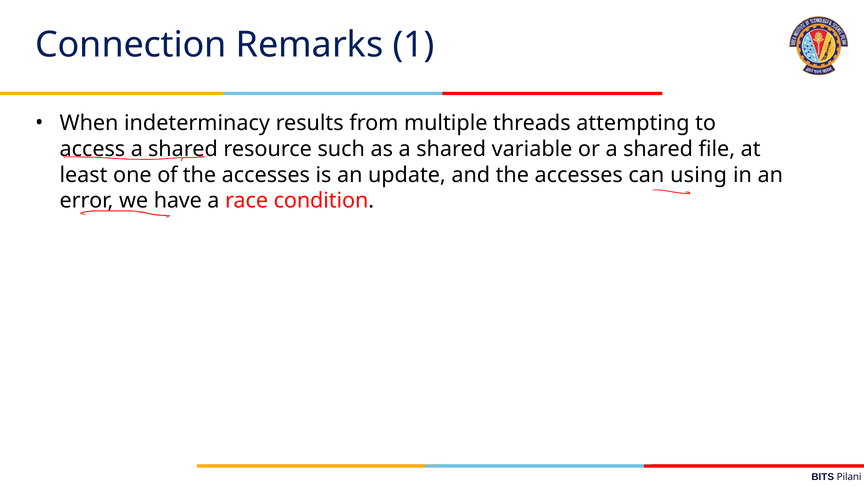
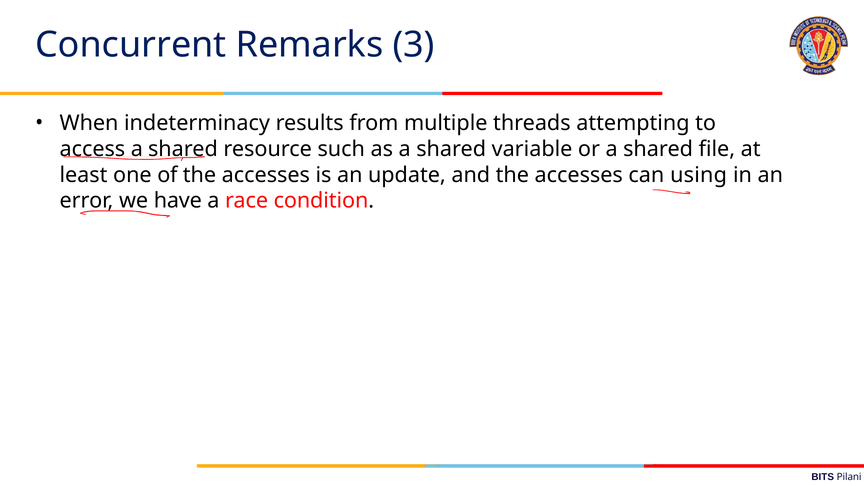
Connection: Connection -> Concurrent (131, 45)
1: 1 -> 3 (414, 45)
